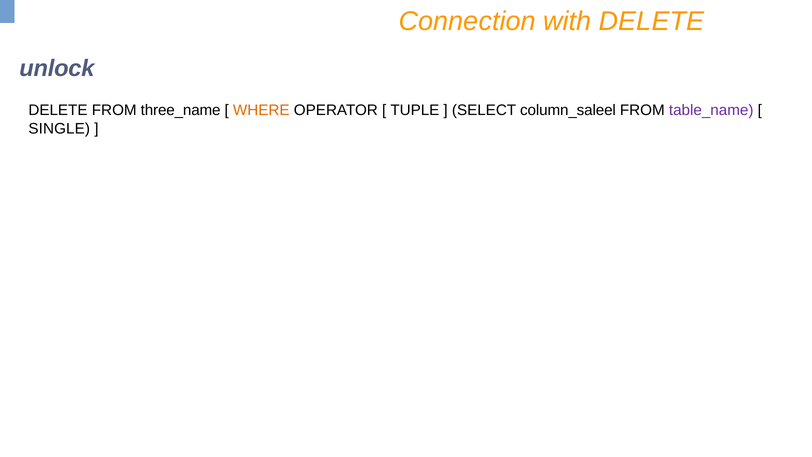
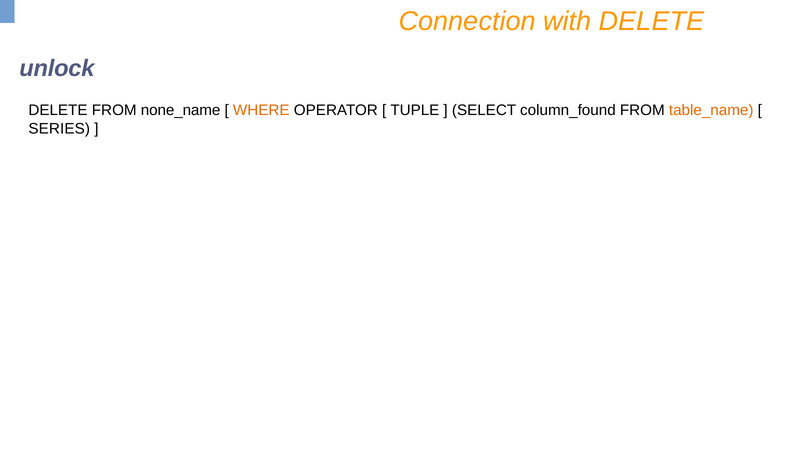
three_name: three_name -> none_name (181, 110)
column_saleel: column_saleel -> column_found (568, 110)
table_name colour: purple -> orange (711, 110)
SINGLE: SINGLE -> SERIES (59, 129)
